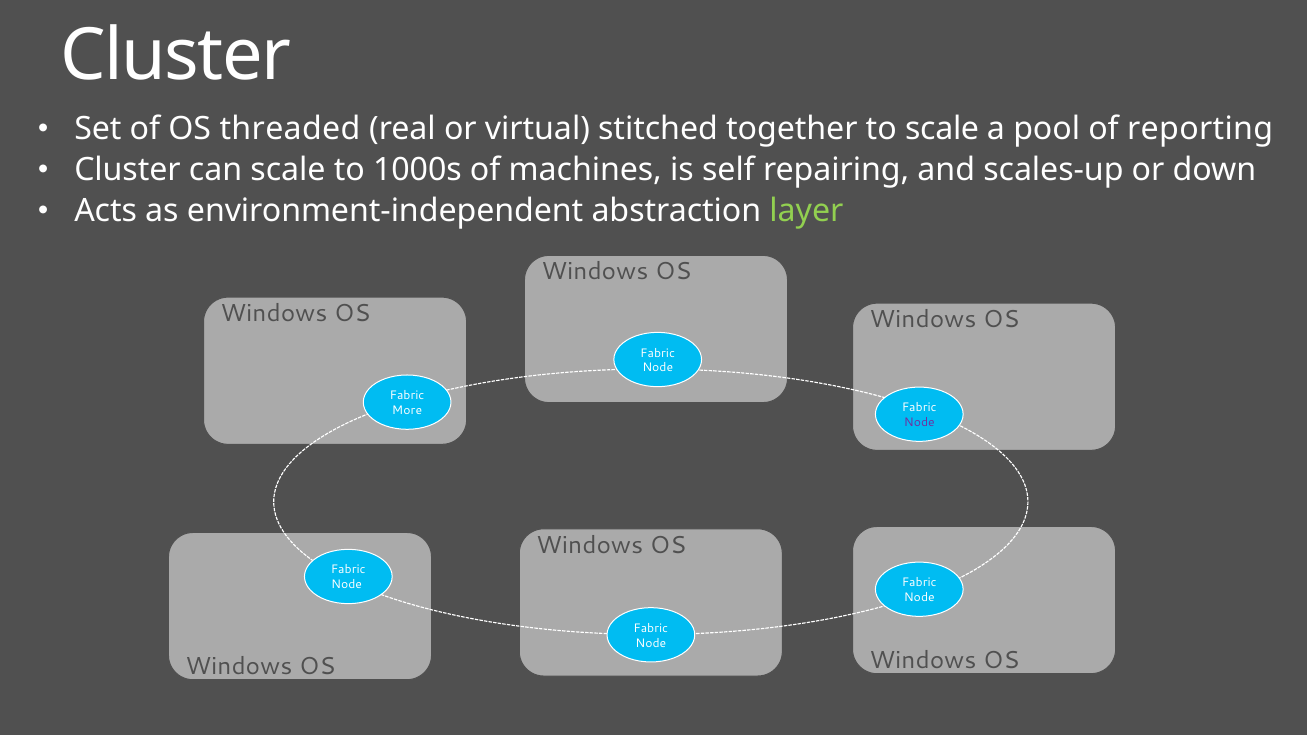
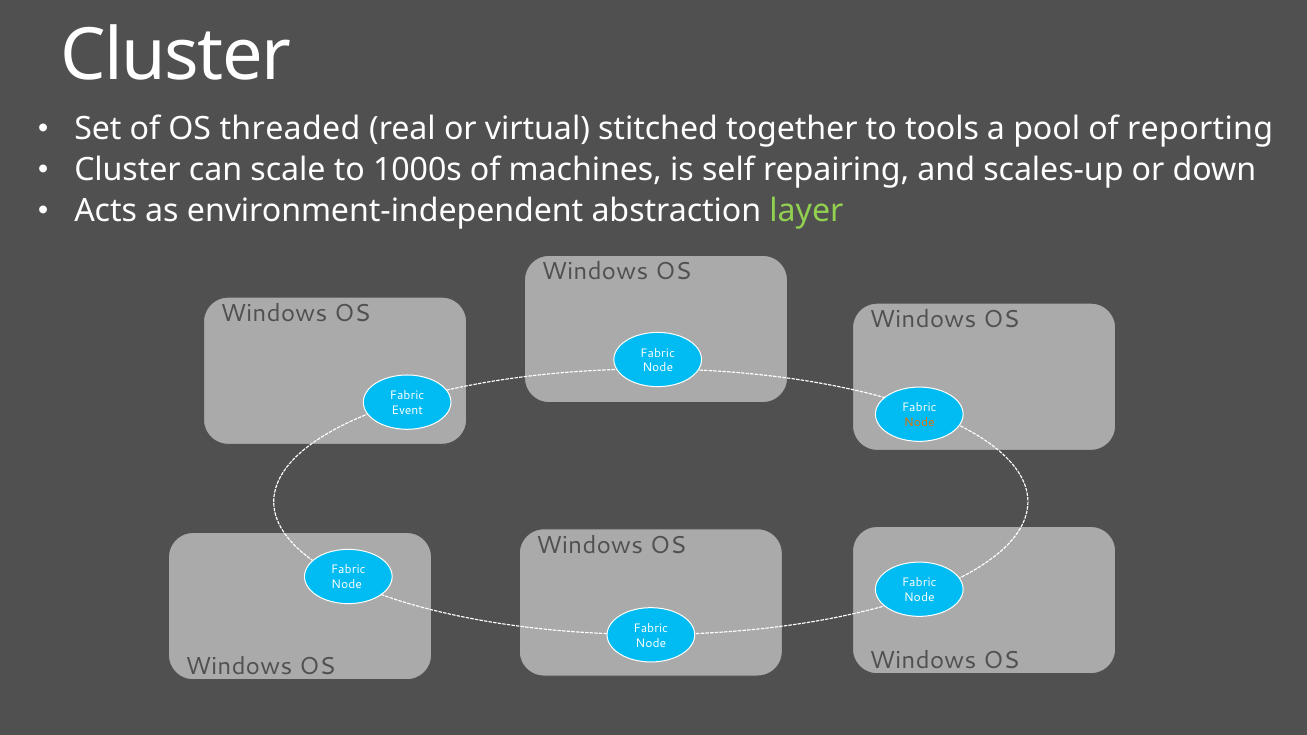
to scale: scale -> tools (942, 129)
More: More -> Event (407, 410)
Node colour: purple -> orange (919, 423)
